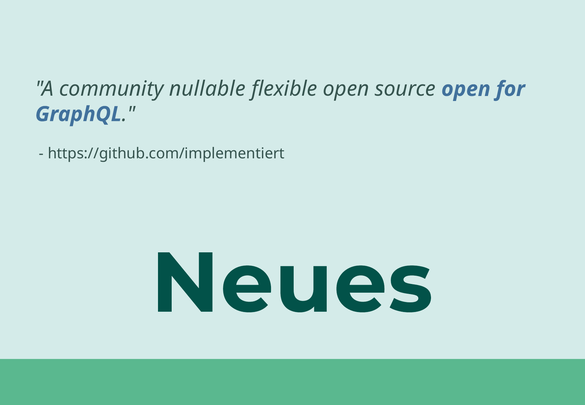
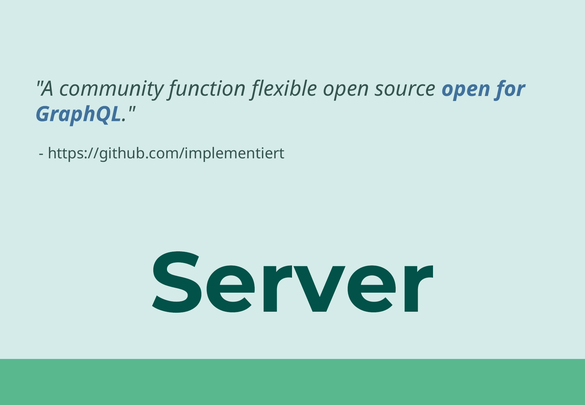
nullable: nullable -> function (207, 89)
Neues: Neues -> Server (292, 284)
